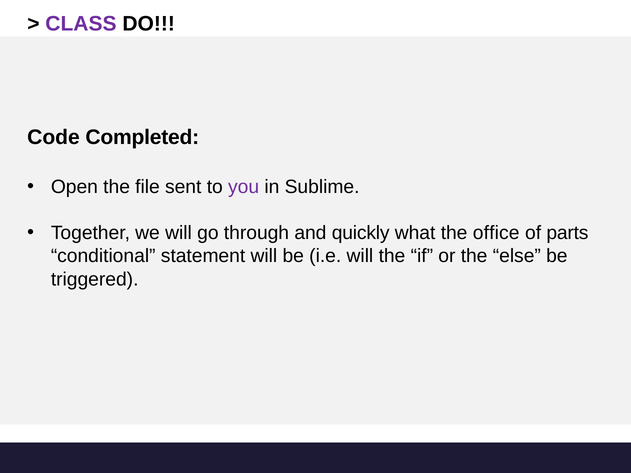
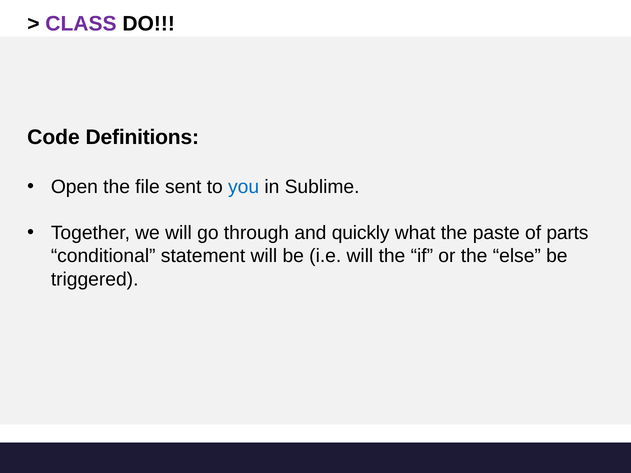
Completed: Completed -> Definitions (142, 138)
you colour: purple -> blue (244, 187)
office: office -> paste (496, 233)
